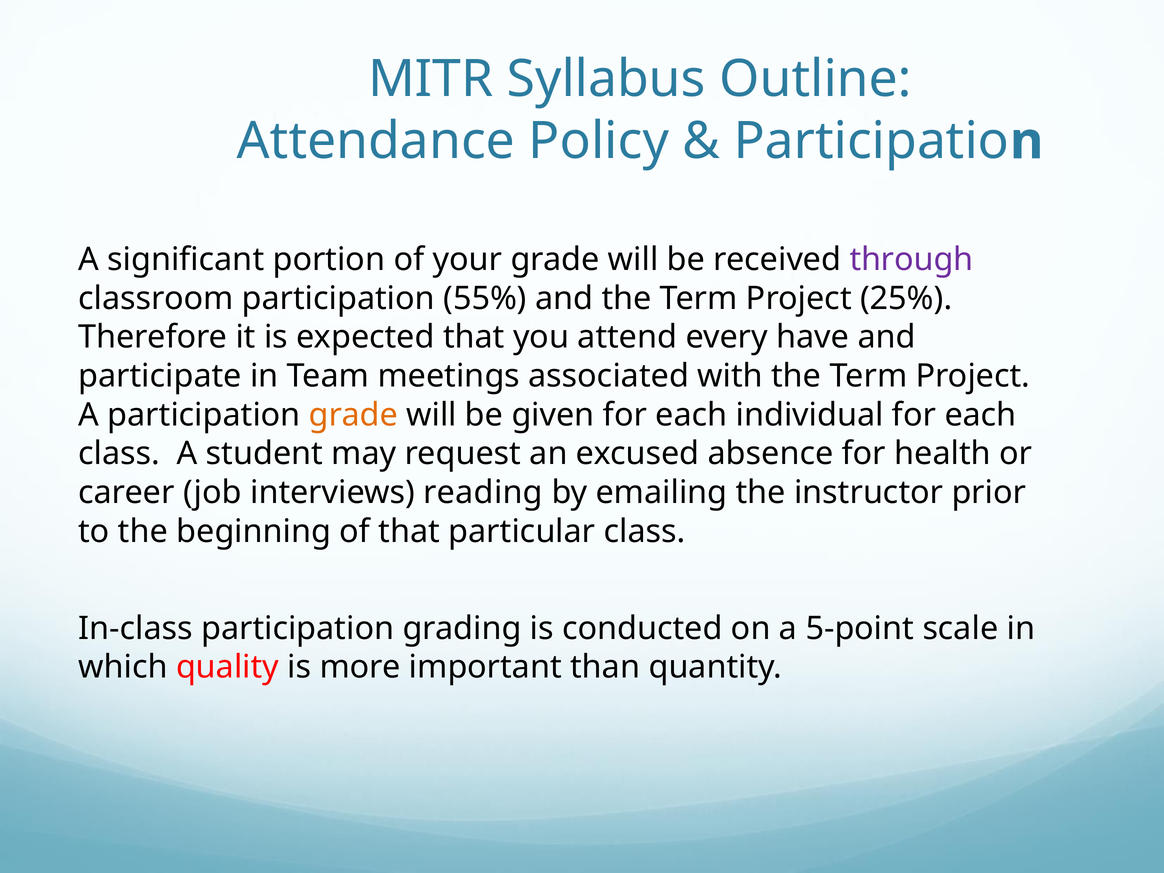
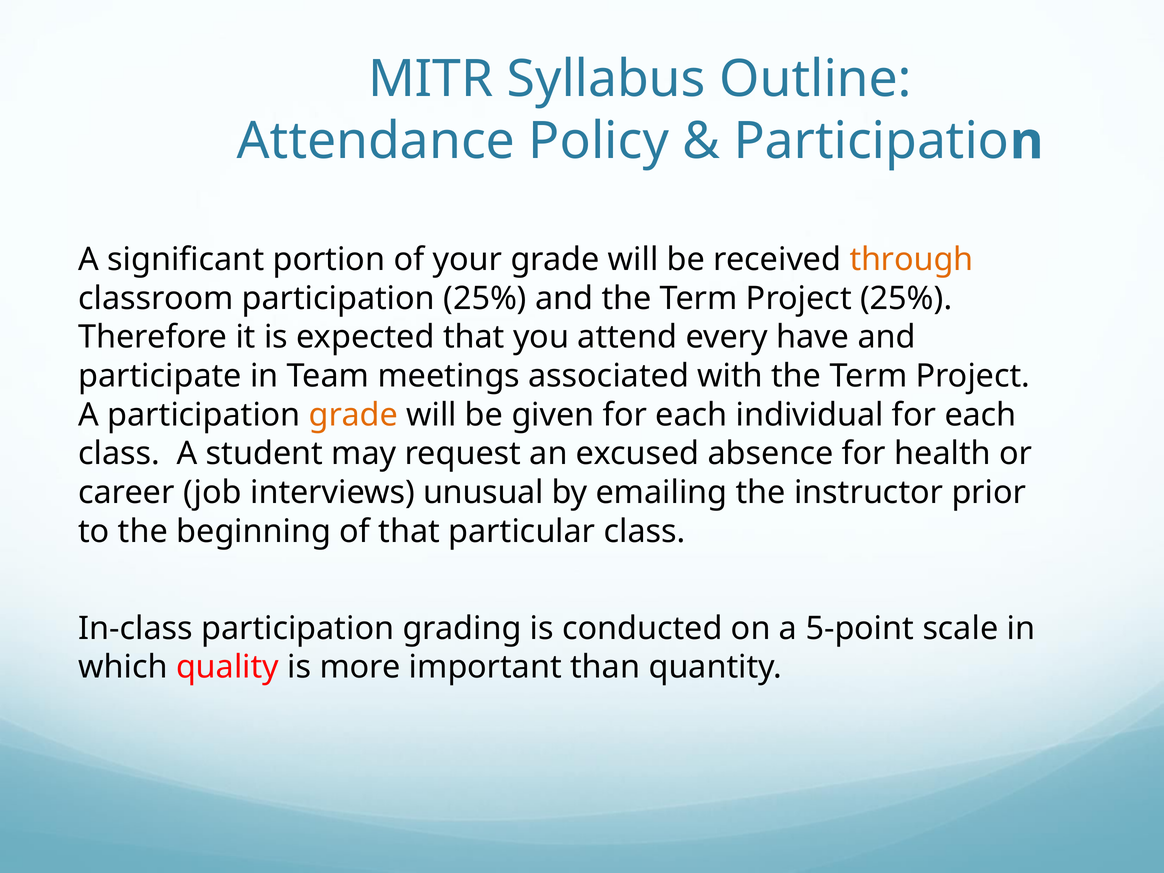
through colour: purple -> orange (911, 260)
participation 55%: 55% -> 25% (485, 298)
reading: reading -> unusual (483, 493)
